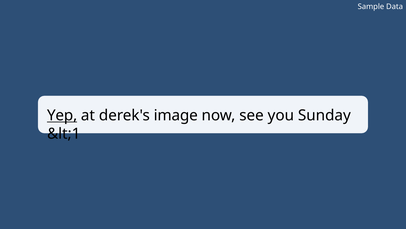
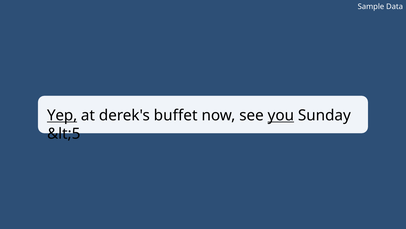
image: image -> buffet (176, 115)
you underline: none -> present (281, 115)
&lt;1: &lt;1 -> &lt;5 (64, 133)
